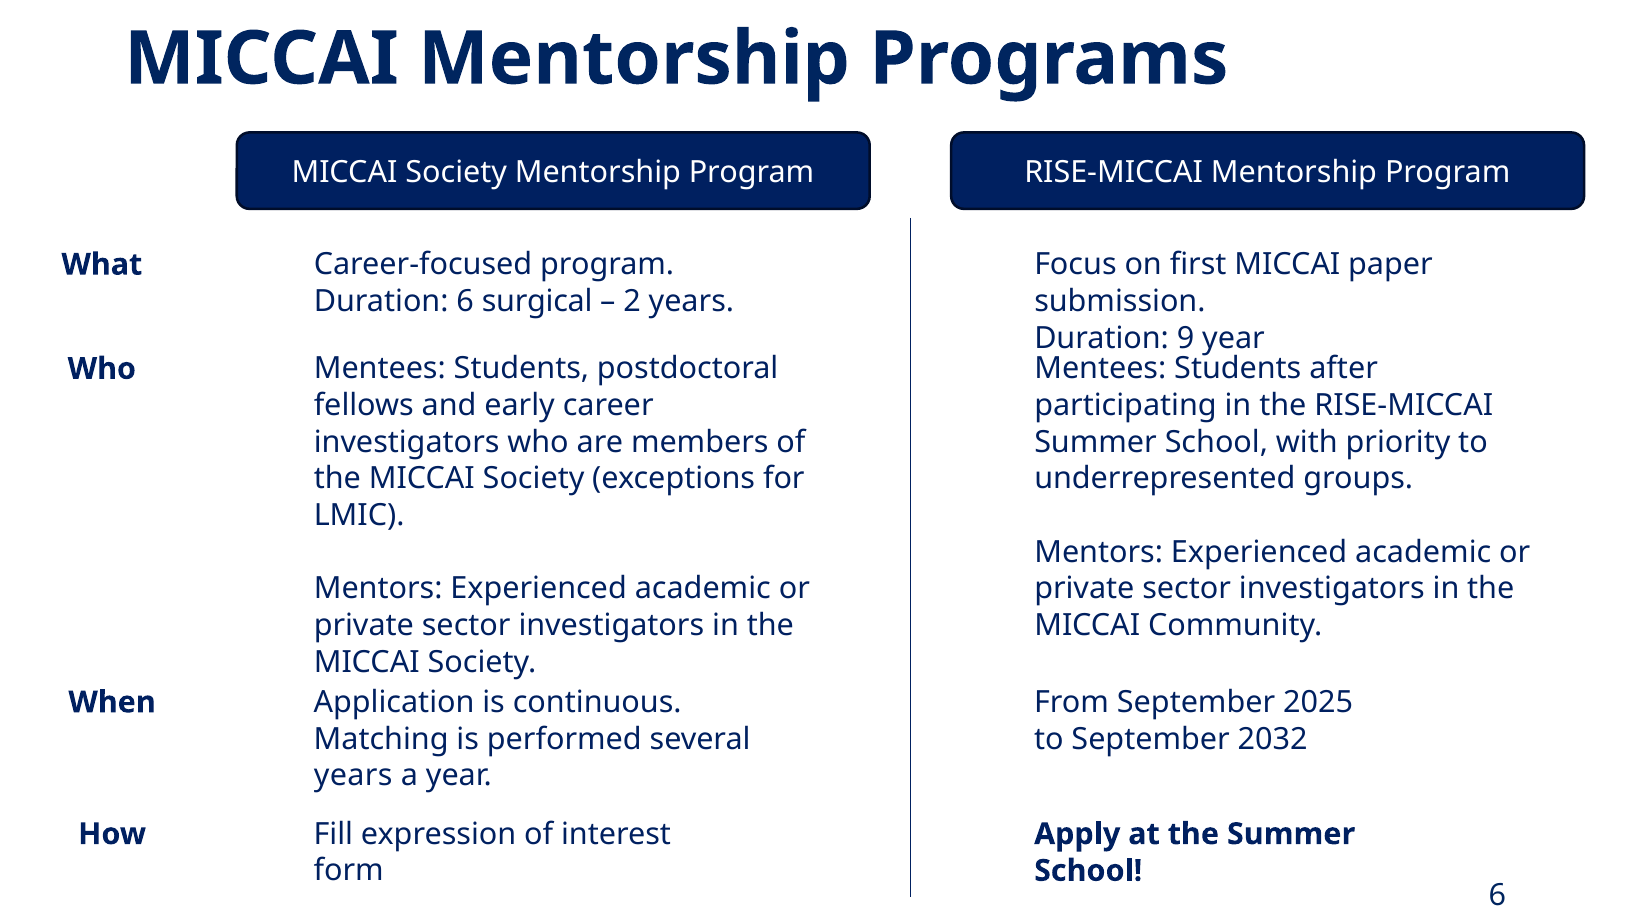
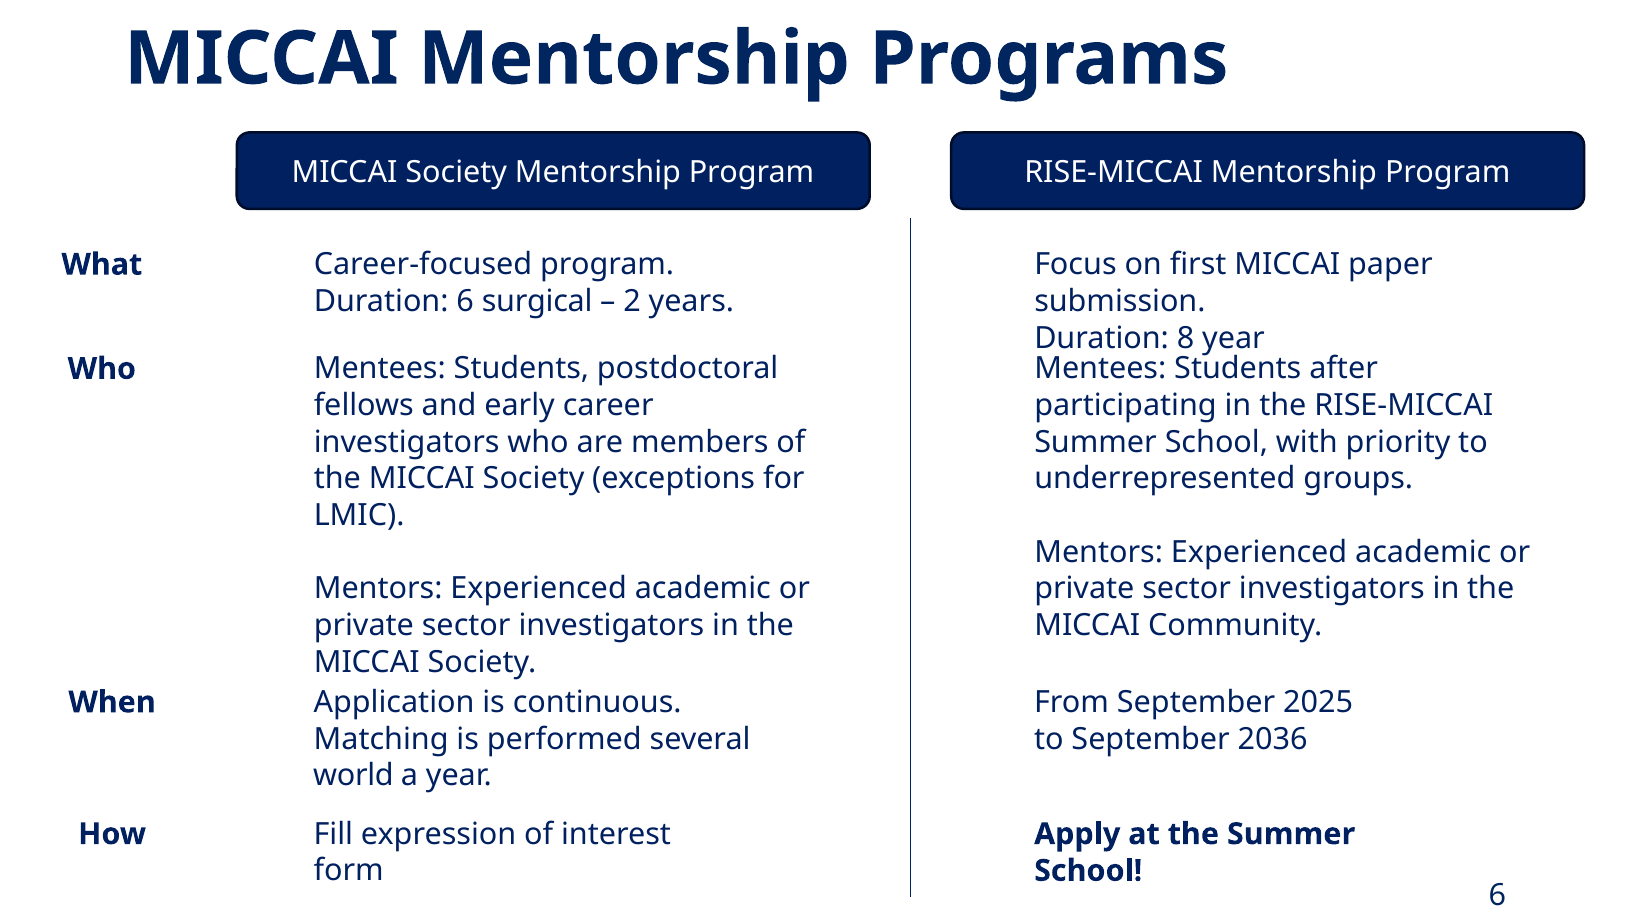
9: 9 -> 8 (1186, 338)
2032: 2032 -> 2036 (1273, 739)
years: years -> world (353, 776)
